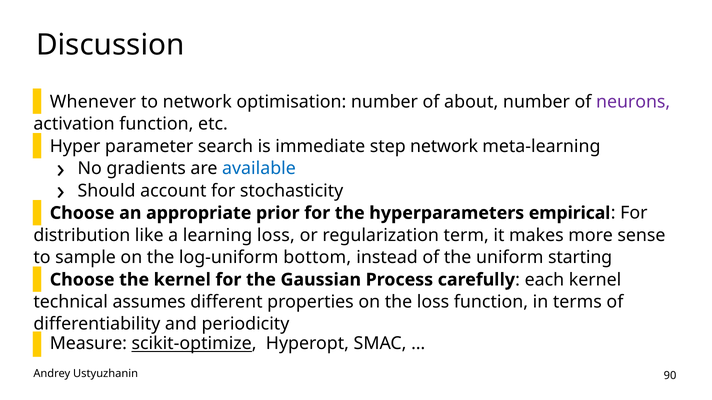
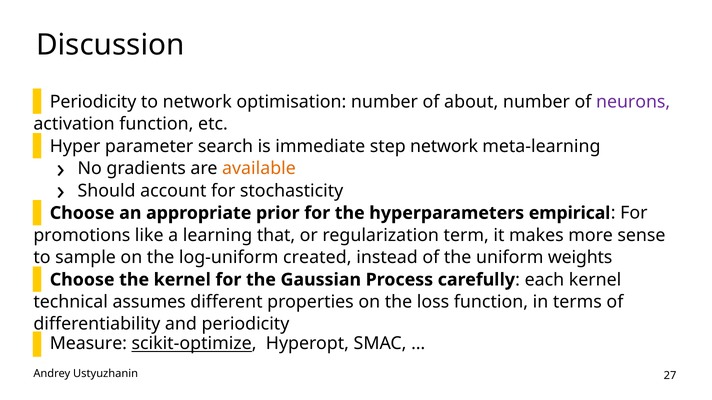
Whenever: Whenever -> Periodicity (93, 102)
available colour: blue -> orange (259, 169)
distribution: distribution -> promotions (82, 236)
learning loss: loss -> that (276, 236)
bottom: bottom -> created (317, 258)
starting: starting -> weights (580, 258)
90: 90 -> 27 (670, 376)
